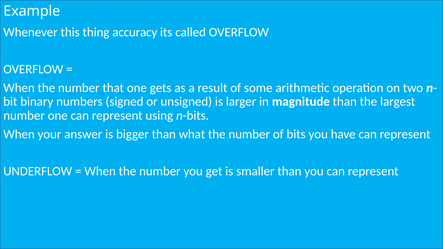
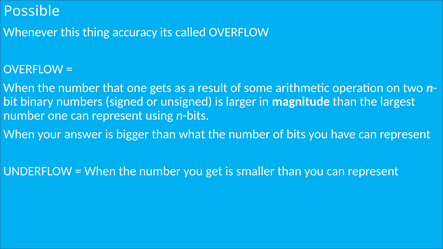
Example: Example -> Possible (32, 11)
